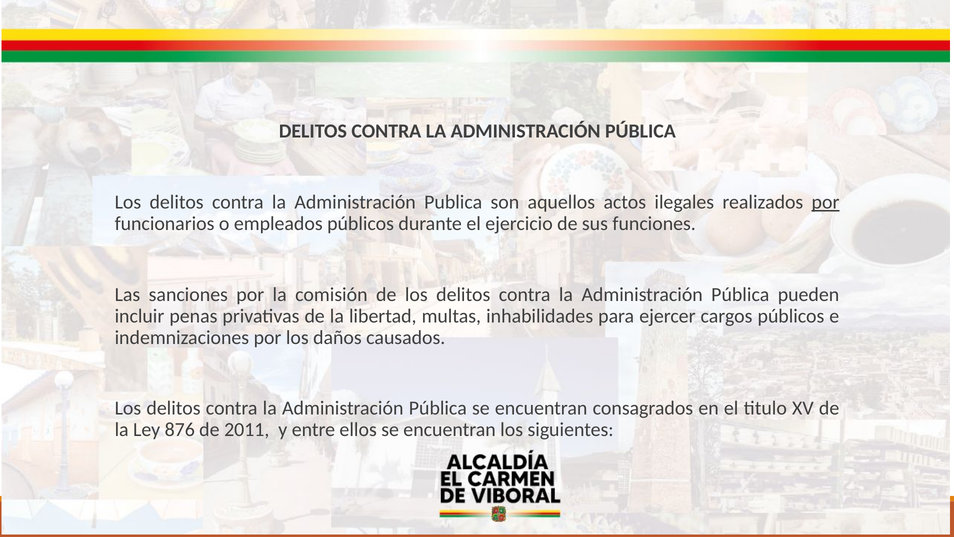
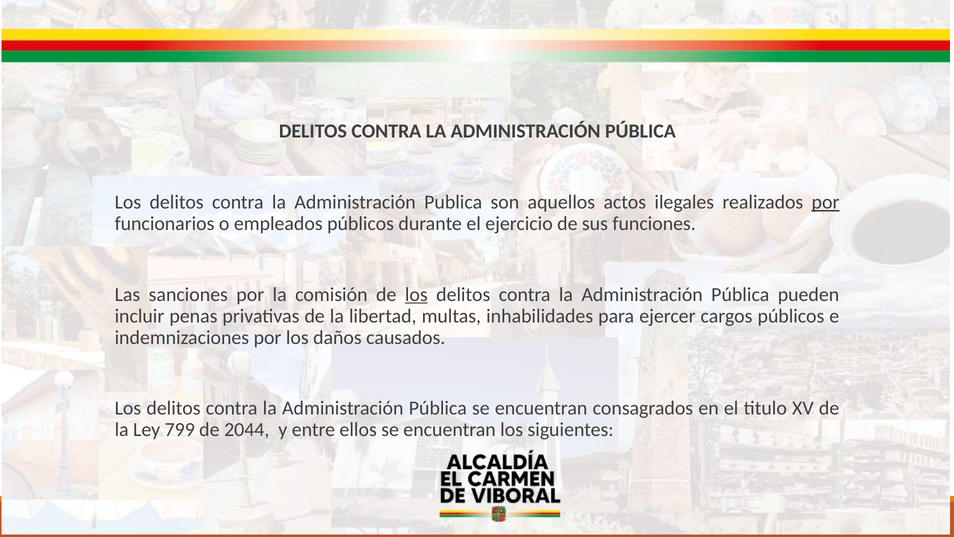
los underline: none -> present (416, 294)
876: 876 -> 799 (180, 430)
2011: 2011 -> 2044 (247, 430)
